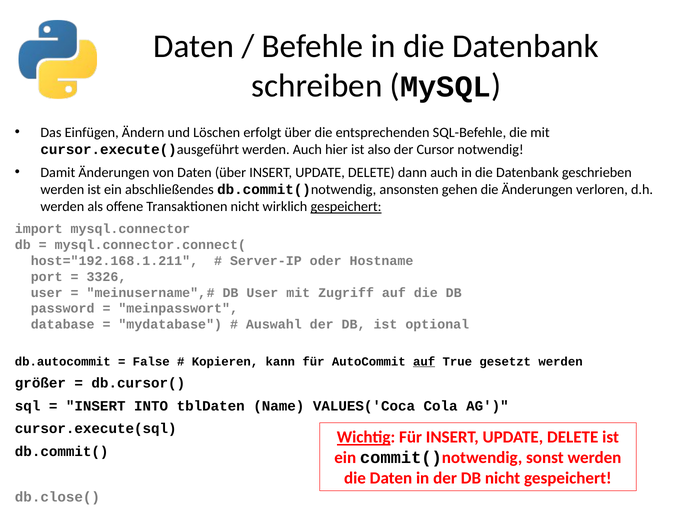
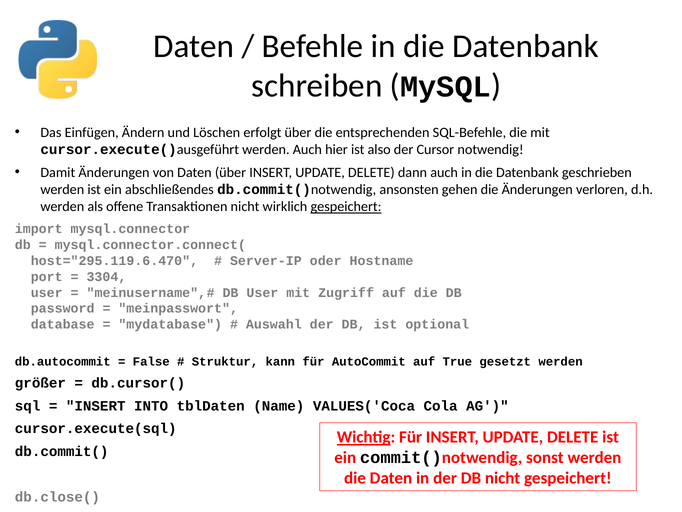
host="192.168.1.211: host="192.168.1.211 -> host="295.119.6.470 (114, 261)
3326: 3326 -> 3304 (106, 276)
Kopieren: Kopieren -> Struktur (225, 361)
auf underline: present -> none (424, 361)
